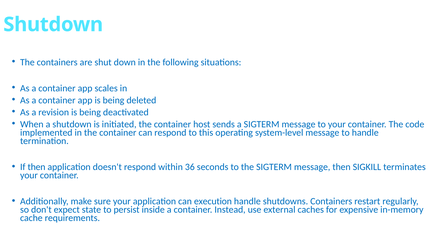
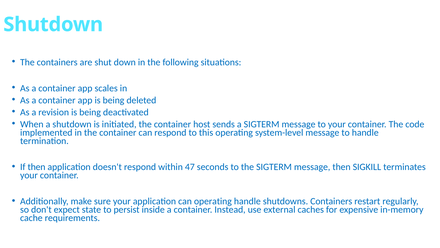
36: 36 -> 47 (190, 167)
can execution: execution -> operating (213, 201)
